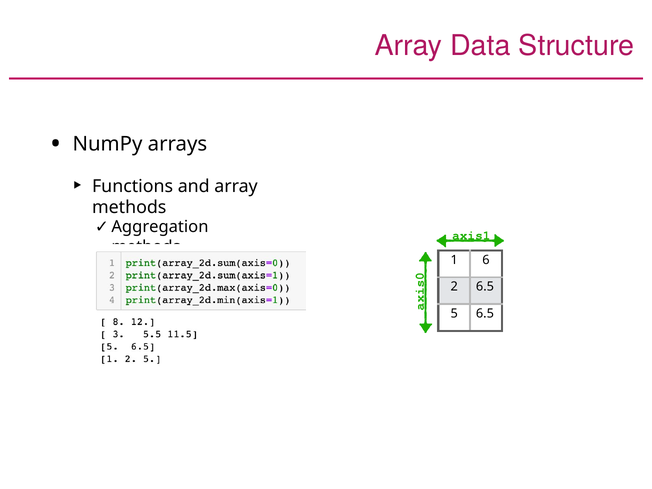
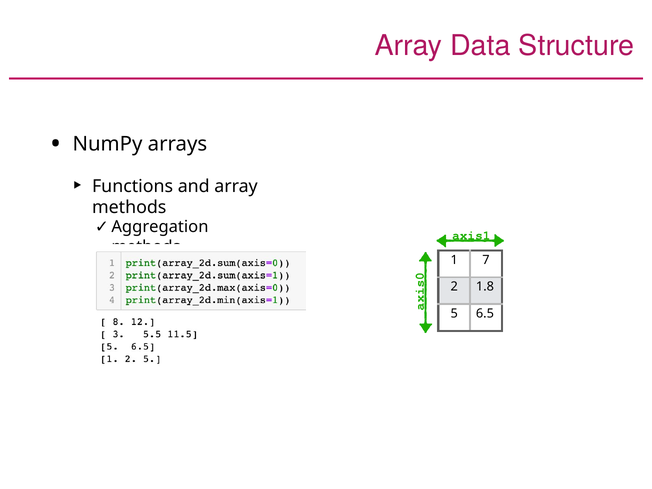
6: 6 -> 7 (486, 260)
2 6.5: 6.5 -> 1.8 (485, 287)
